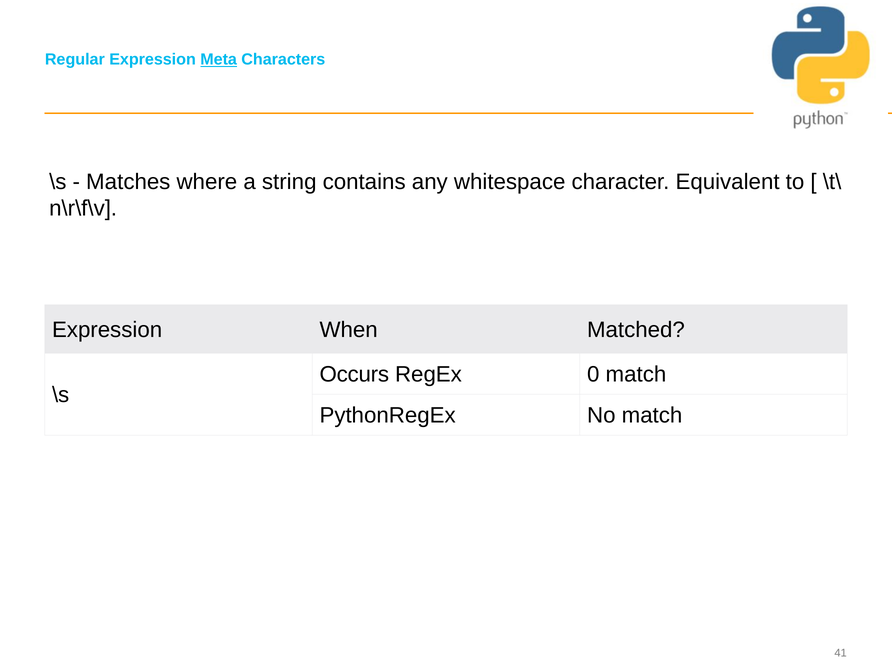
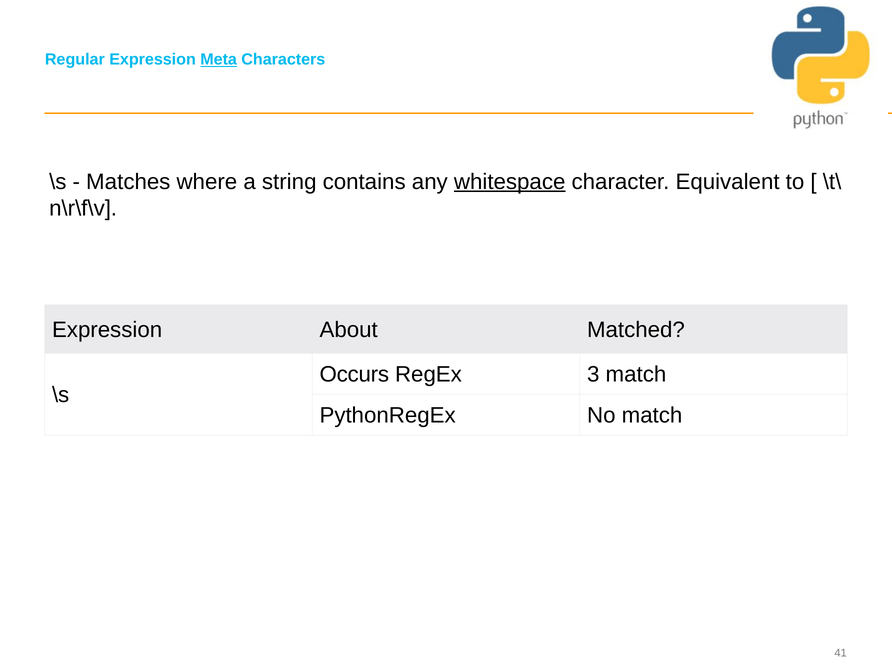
whitespace underline: none -> present (510, 182)
When: When -> About (349, 330)
0: 0 -> 3 (593, 375)
